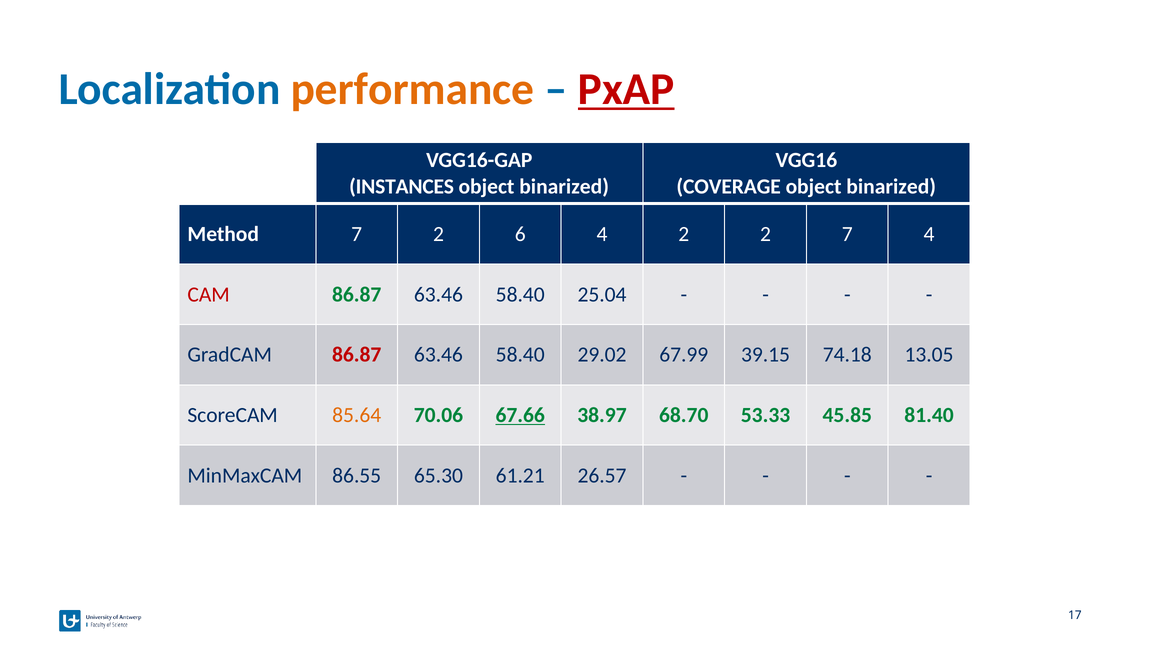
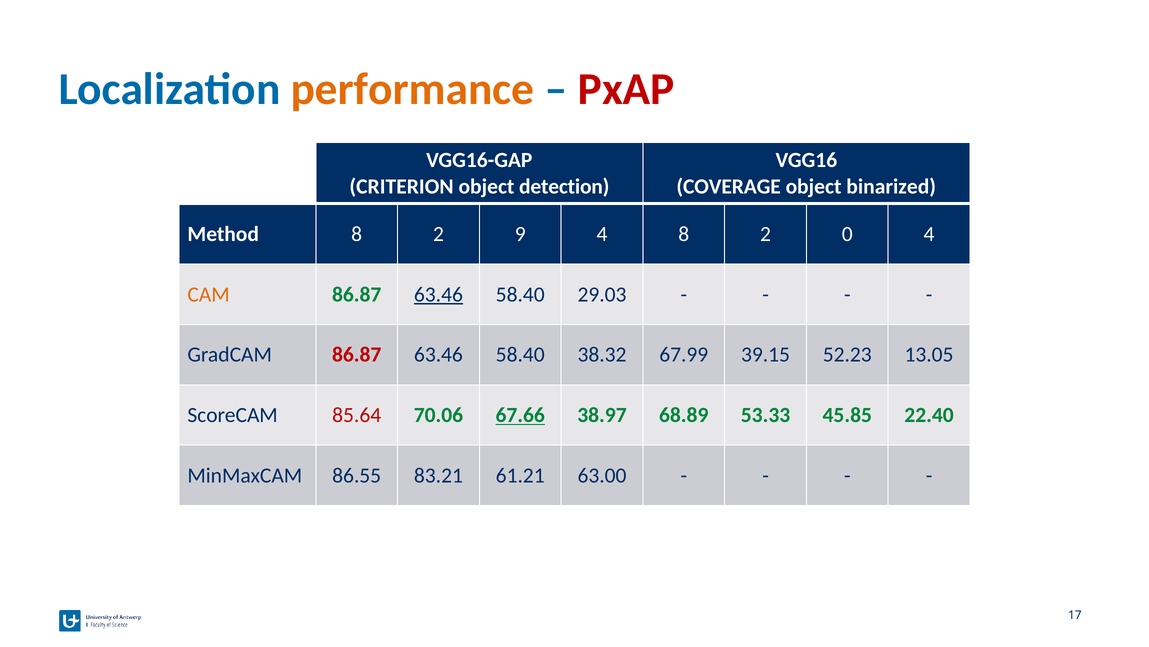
PxAP underline: present -> none (626, 89)
INSTANCES: INSTANCES -> CRITERION (401, 186)
binarized: binarized -> detection (564, 186)
Method 7: 7 -> 8 (357, 234)
6: 6 -> 9 (520, 234)
4 2: 2 -> 8 (684, 234)
2 7: 7 -> 0 (847, 234)
CAM colour: red -> orange (209, 294)
63.46 underline: none -> present (438, 294)
25.04: 25.04 -> 29.03 (602, 294)
29.02: 29.02 -> 38.32 (602, 354)
74.18: 74.18 -> 52.23 (847, 354)
85.64 colour: orange -> red (357, 415)
68.70: 68.70 -> 68.89 (684, 415)
81.40: 81.40 -> 22.40 (929, 415)
65.30: 65.30 -> 83.21 (438, 475)
26.57: 26.57 -> 63.00 (602, 475)
